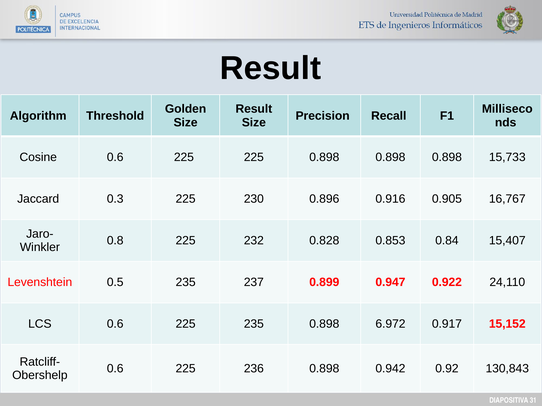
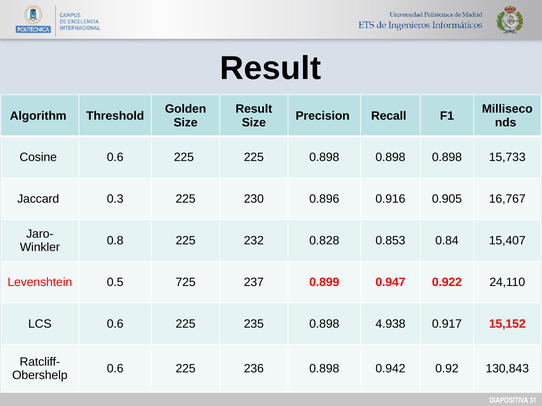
0.5 235: 235 -> 725 (186, 283)
6.972: 6.972 -> 4.938 (390, 324)
